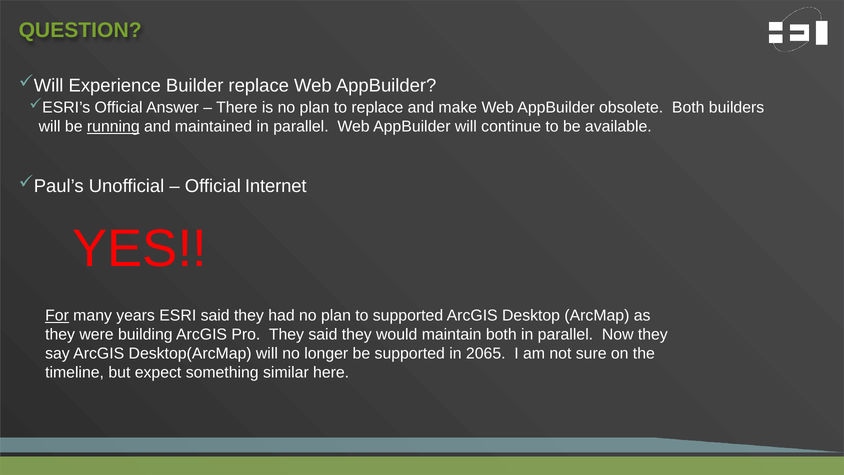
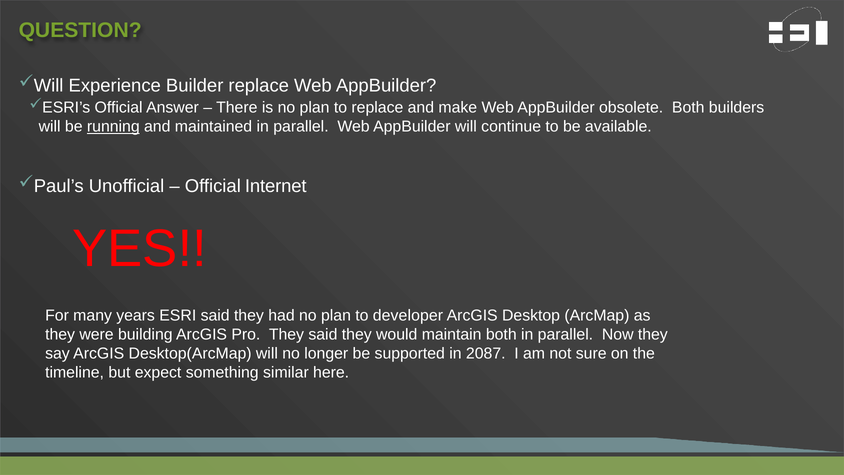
For underline: present -> none (57, 316)
to supported: supported -> developer (408, 316)
2065: 2065 -> 2087 (486, 354)
